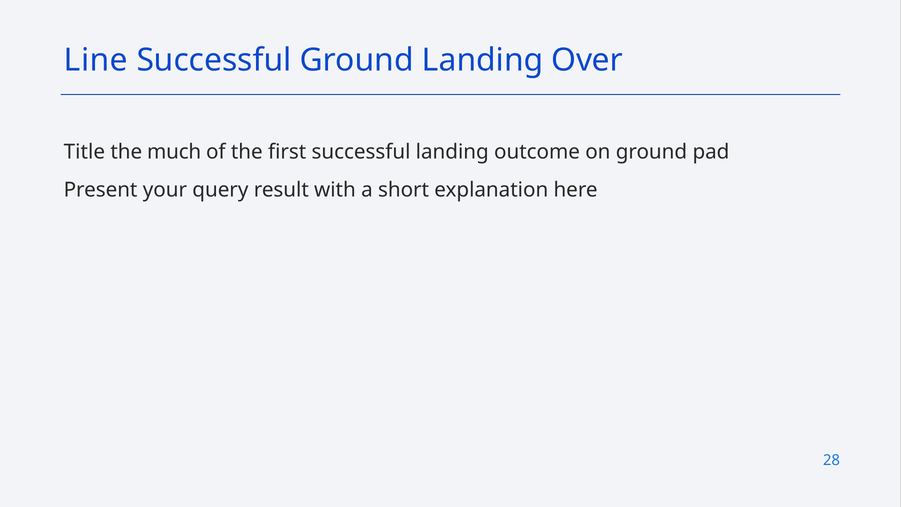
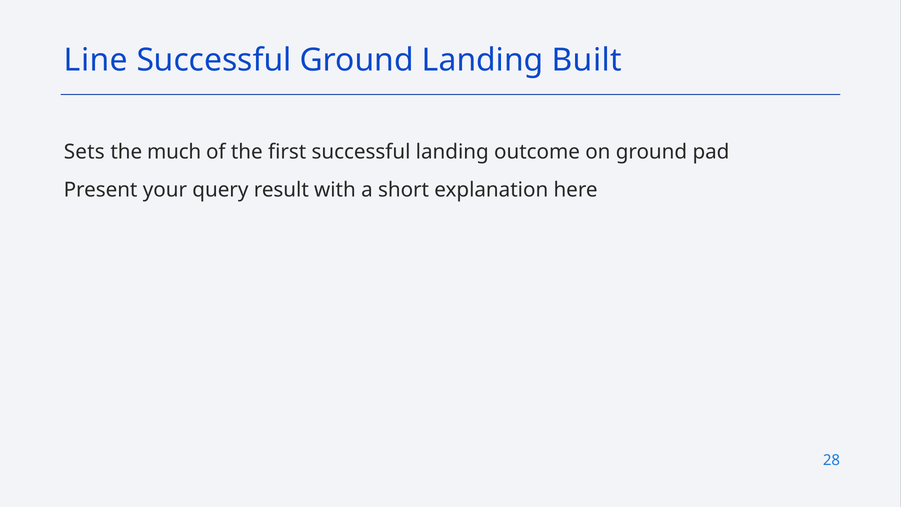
Over: Over -> Built (587, 60)
Title: Title -> Sets (84, 152)
